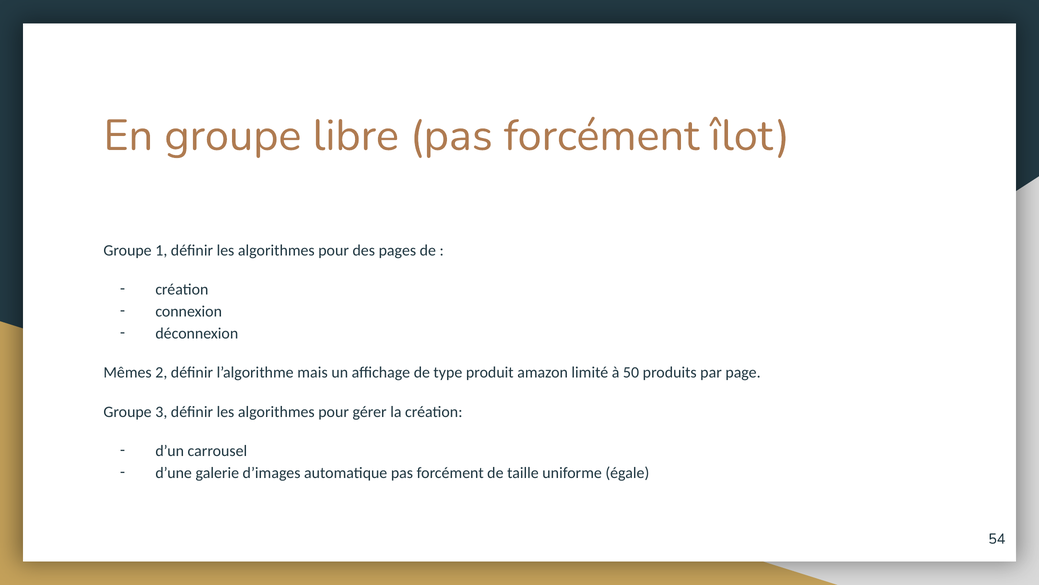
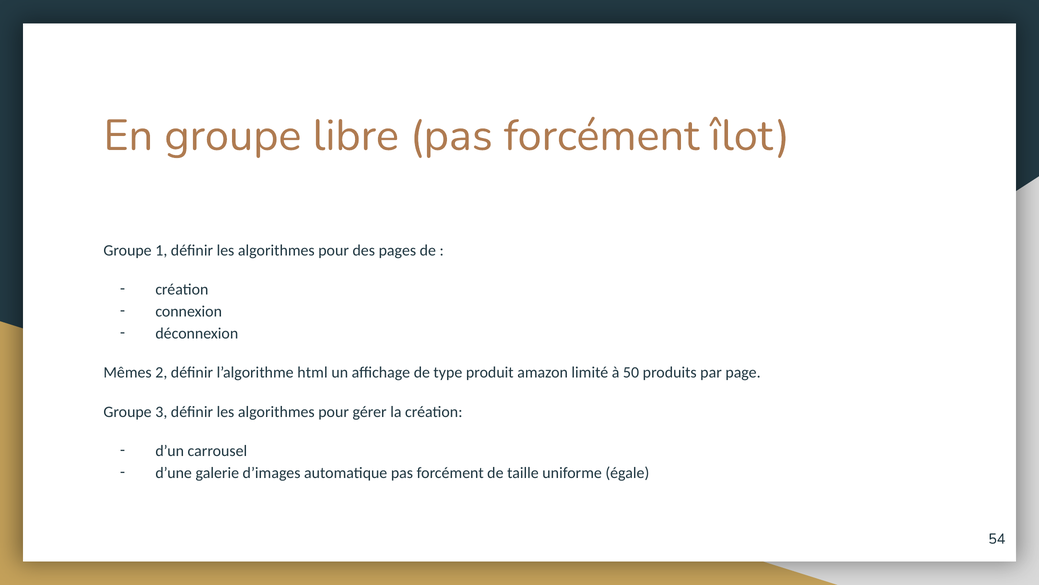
mais: mais -> html (312, 372)
